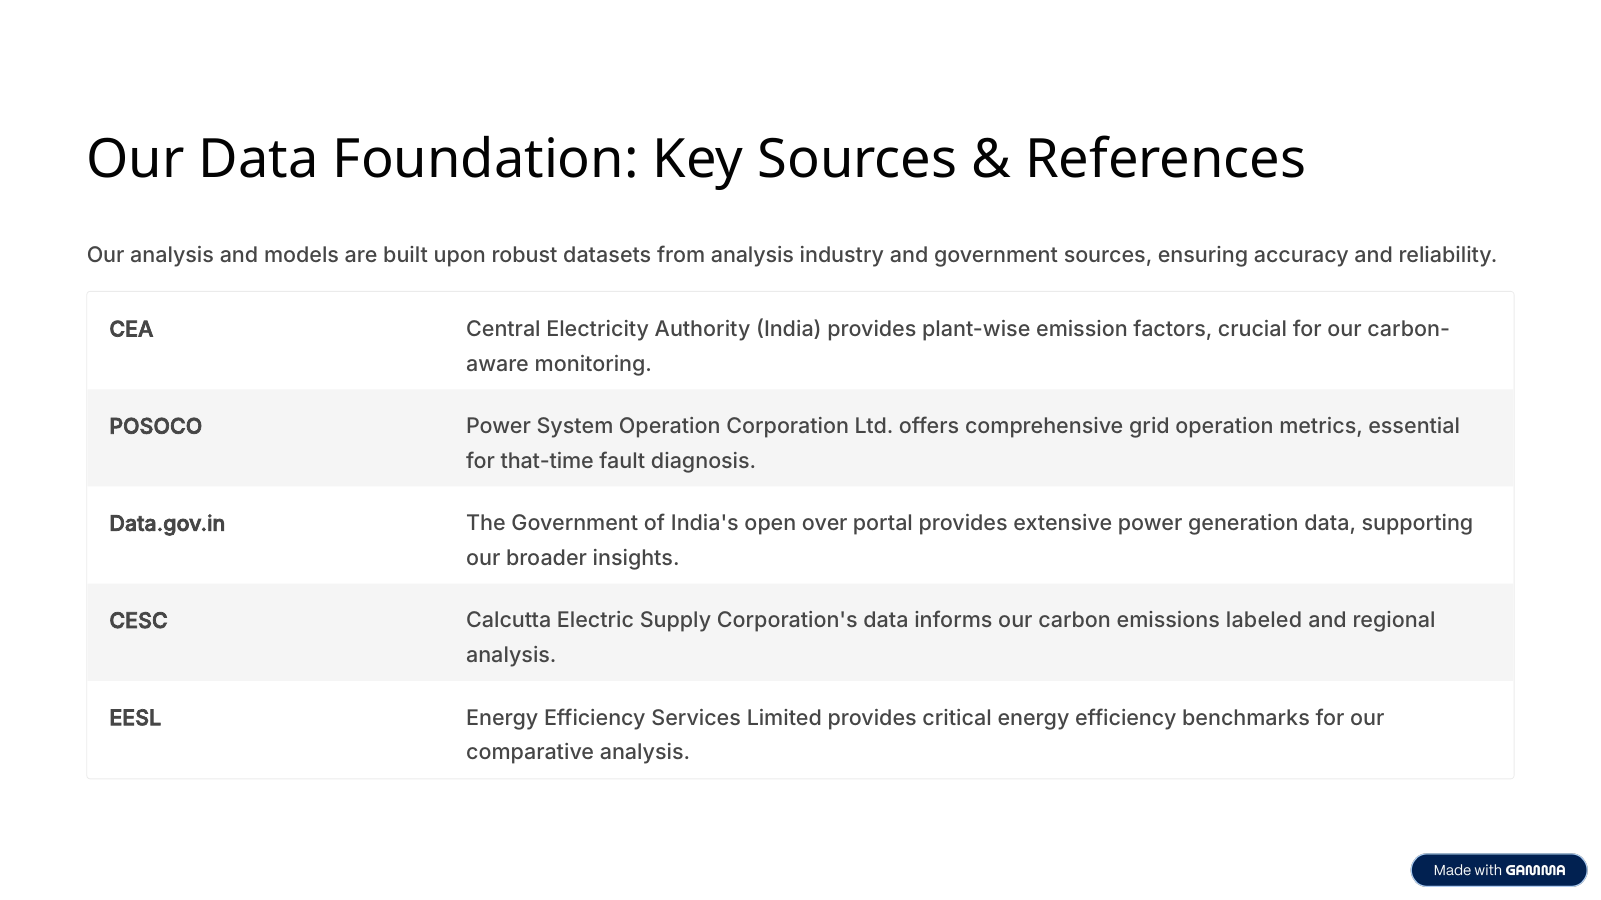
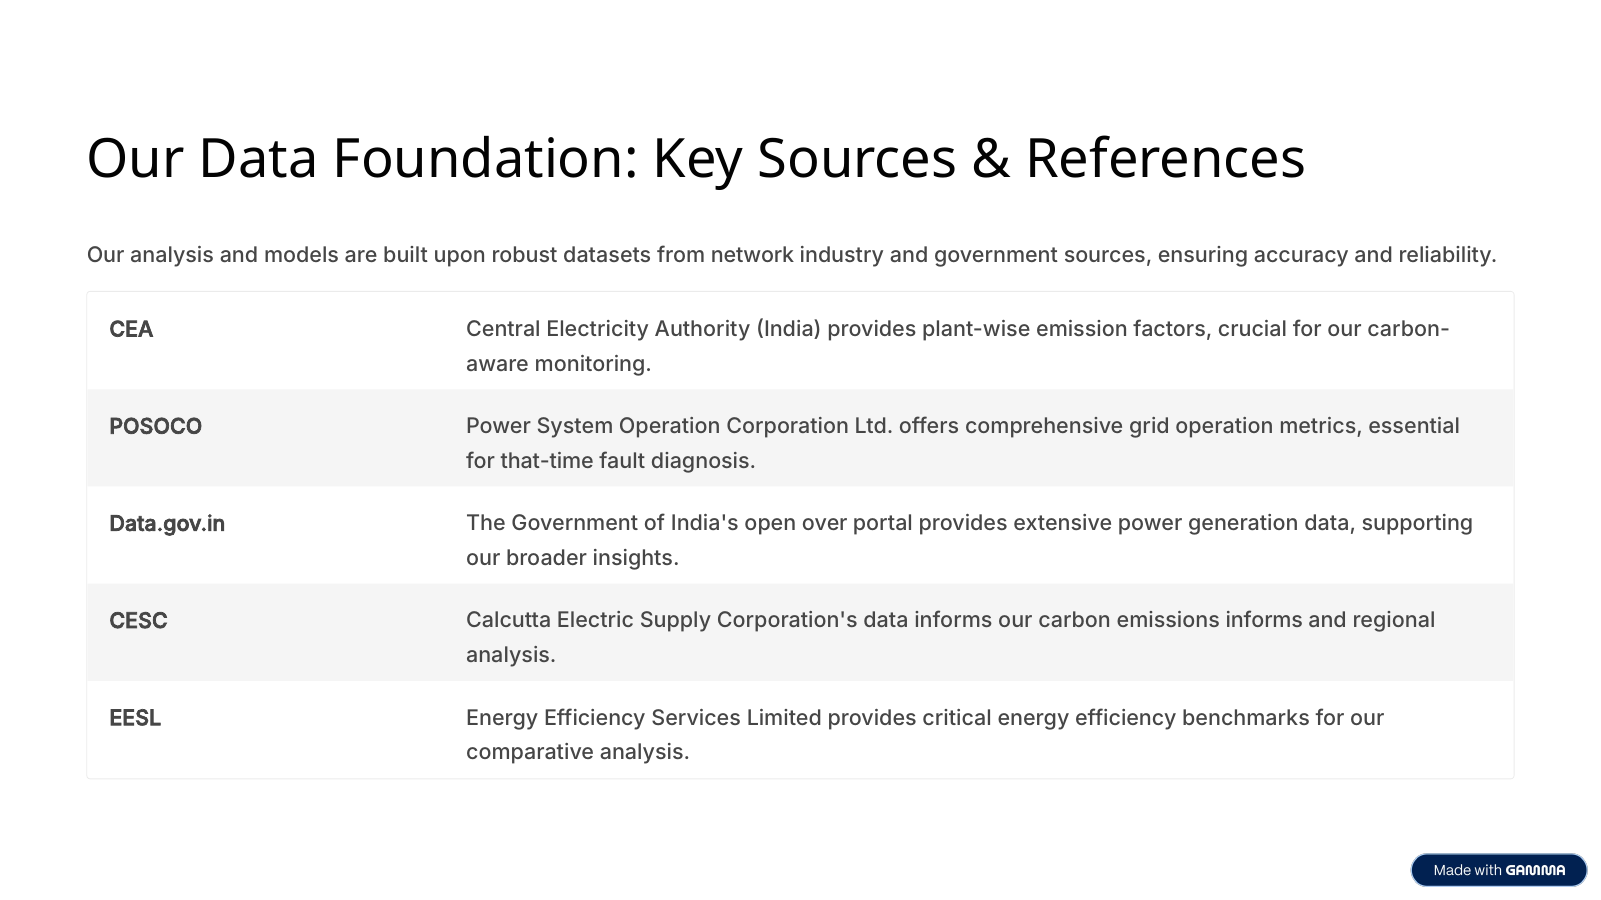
from analysis: analysis -> network (752, 256)
emissions labeled: labeled -> informs (1264, 621)
